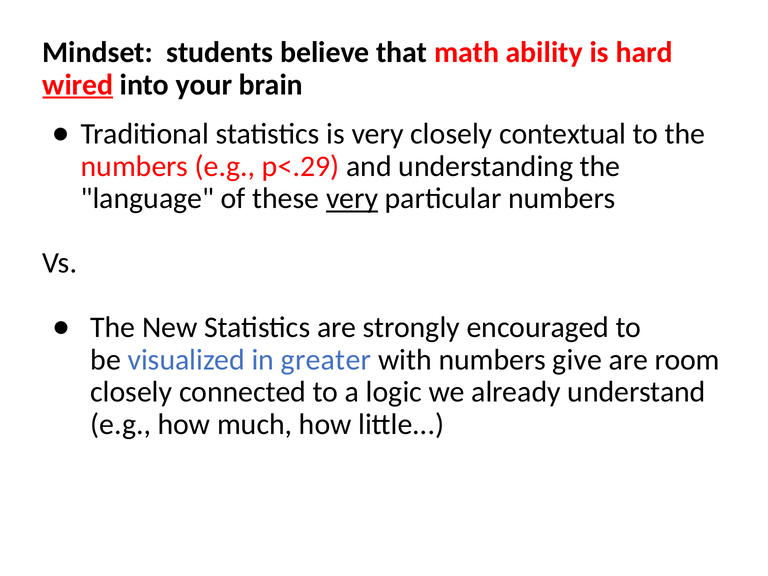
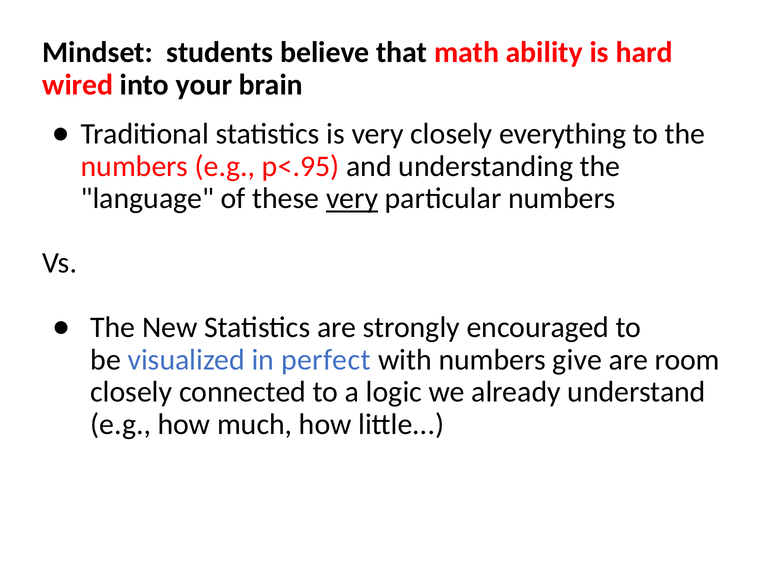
wired underline: present -> none (78, 85)
contextual: contextual -> everything (563, 134)
p<.29: p<.29 -> p<.95 (301, 166)
greater: greater -> perfect (326, 360)
